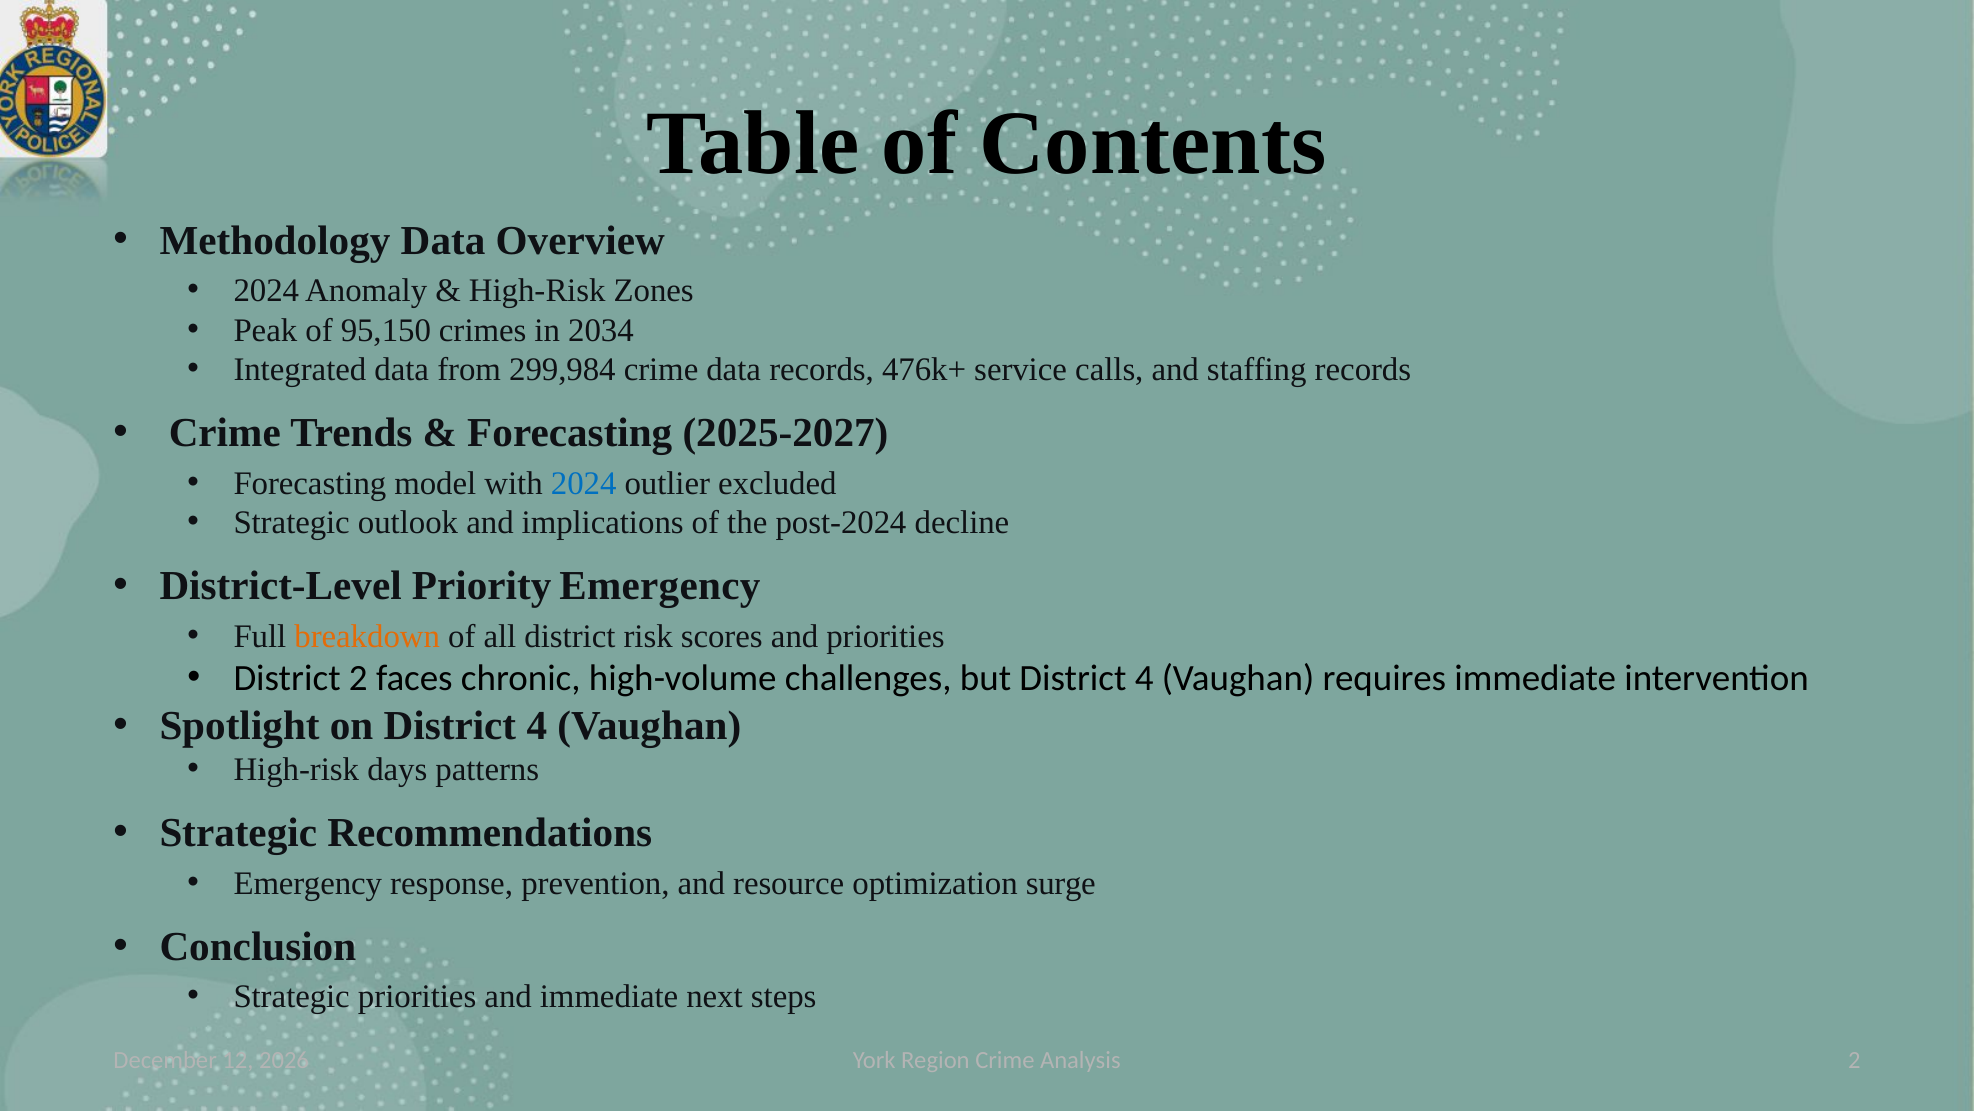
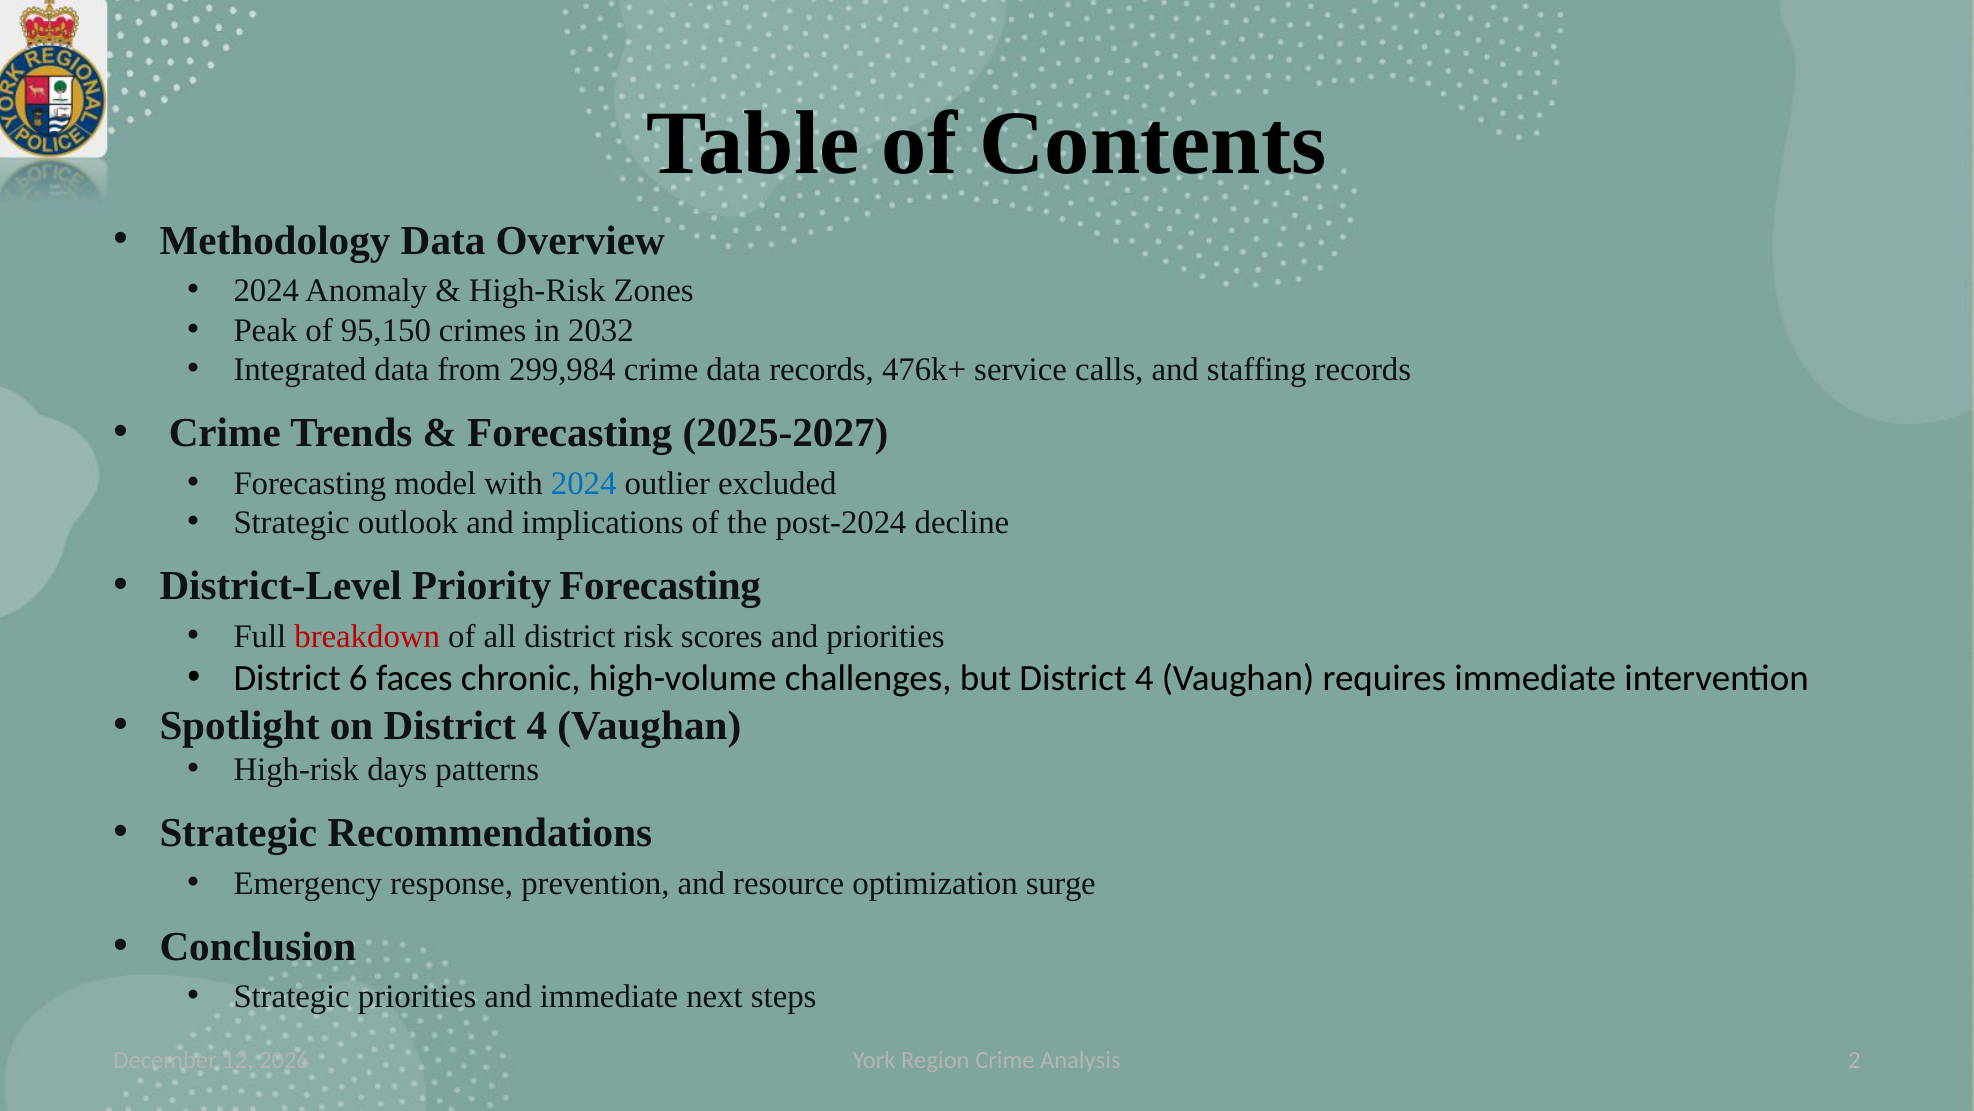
2034: 2034 -> 2032 (601, 330)
Priority Emergency: Emergency -> Forecasting (660, 586)
breakdown colour: orange -> red (367, 636)
District 2: 2 -> 6 (358, 678)
